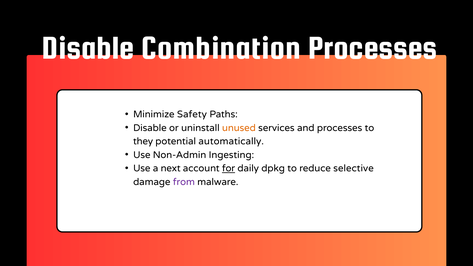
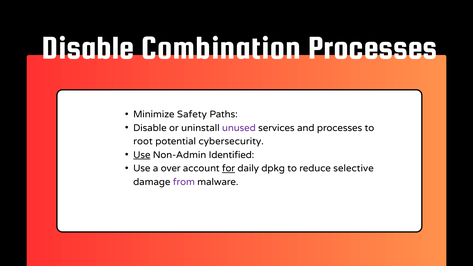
unused colour: orange -> purple (239, 128)
they: they -> root (143, 141)
automatically: automatically -> cybersecurity (231, 141)
Use underline: none -> present (142, 155)
Ingesting: Ingesting -> Identified (231, 155)
next: next -> over (171, 168)
